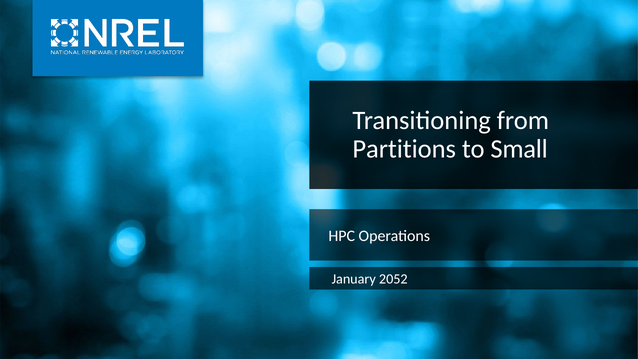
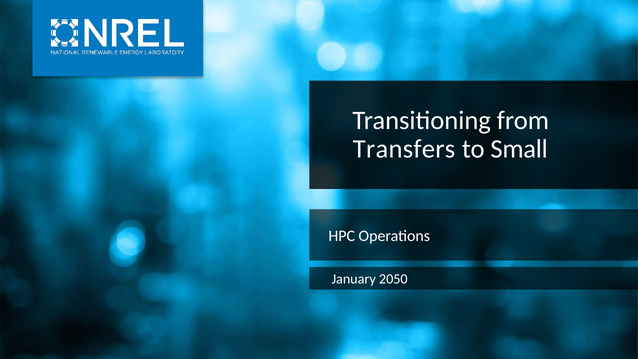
Partitions: Partitions -> Transfers (404, 149)
2052: 2052 -> 2050 (393, 279)
